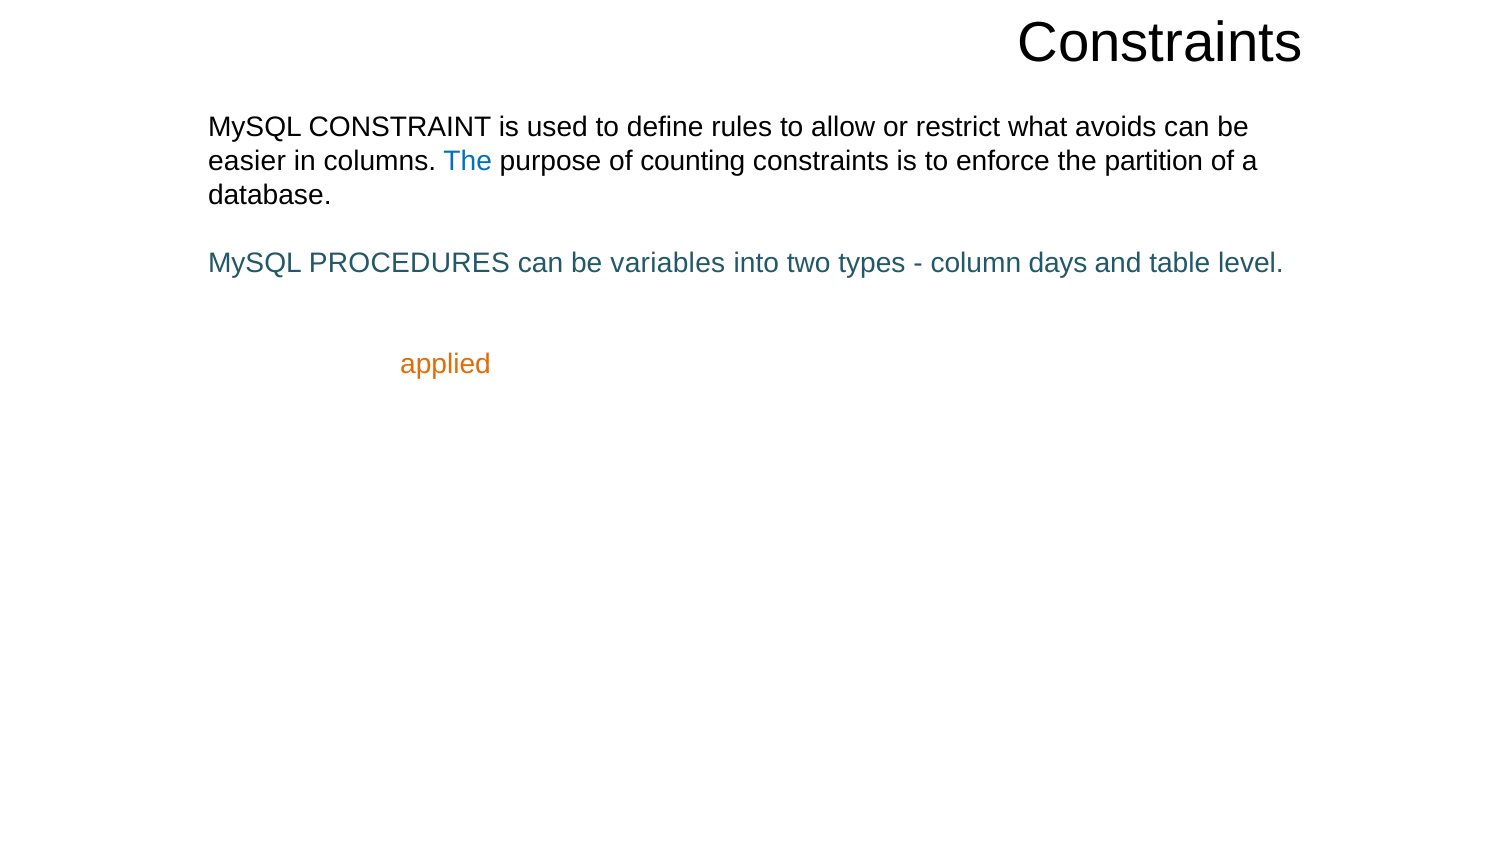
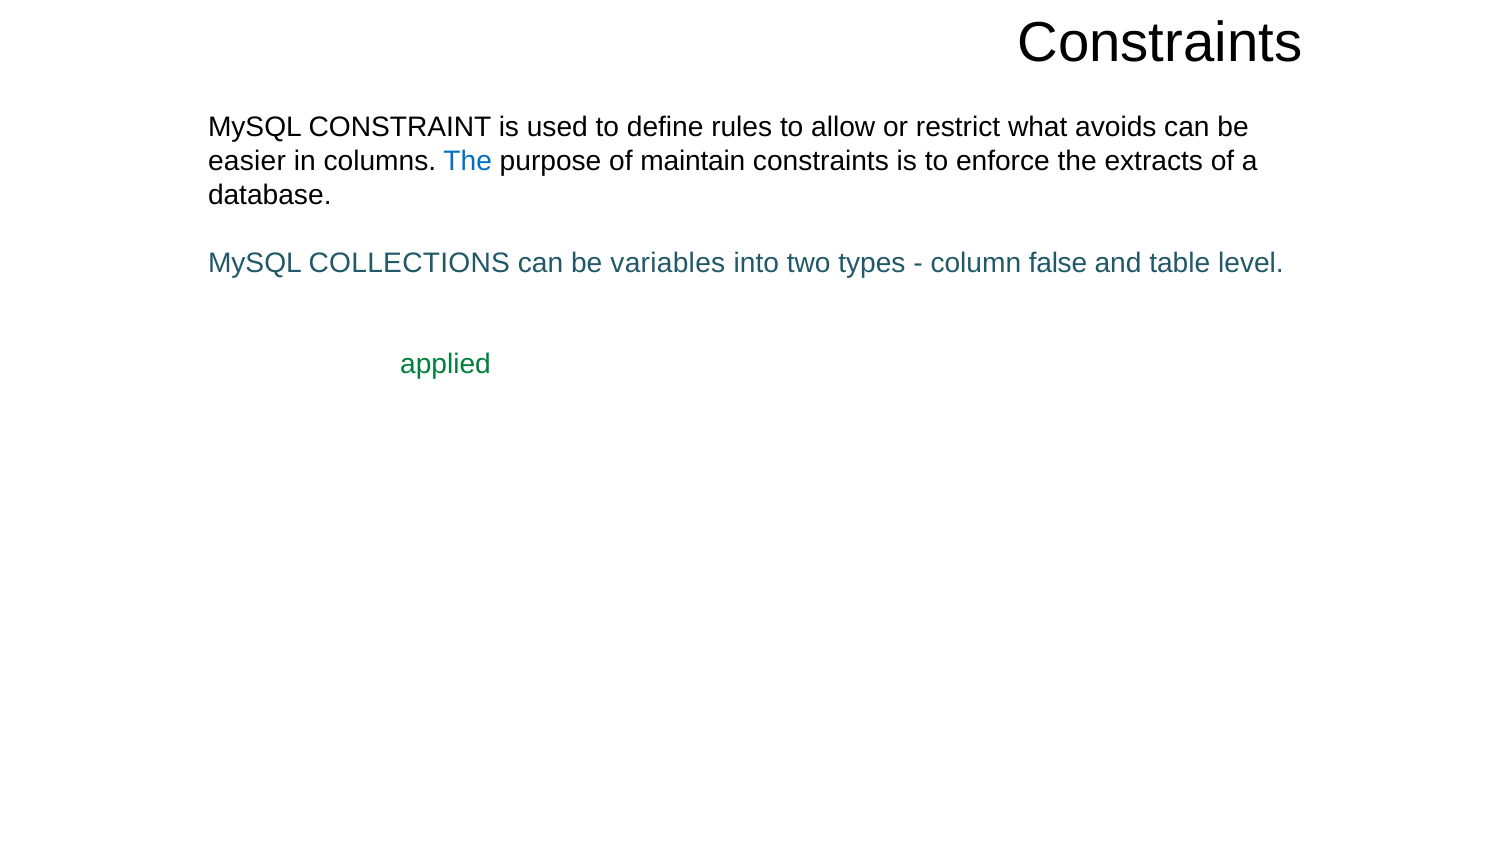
counting: counting -> maintain (693, 161)
partition: partition -> extracts (1154, 161)
PROCEDURES: PROCEDURES -> COLLECTIONS (409, 263)
days: days -> false (1058, 263)
applied colour: orange -> green (446, 364)
